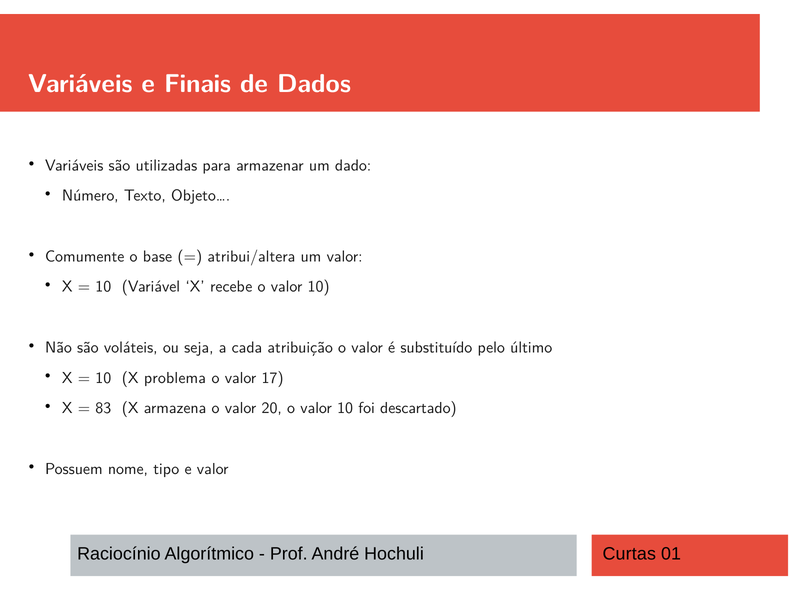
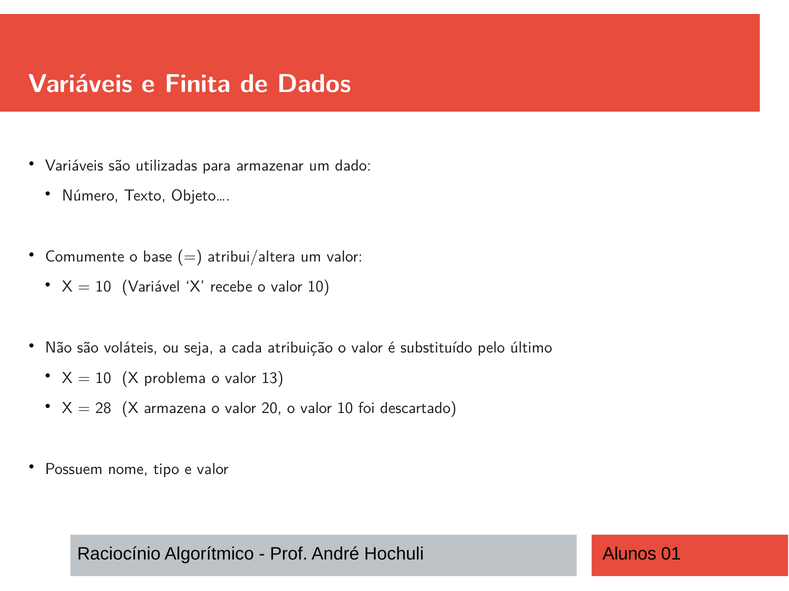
Finais: Finais -> Finita (198, 84)
17: 17 -> 13 (273, 378)
83: 83 -> 28 (103, 409)
Curtas: Curtas -> Alunos (629, 554)
